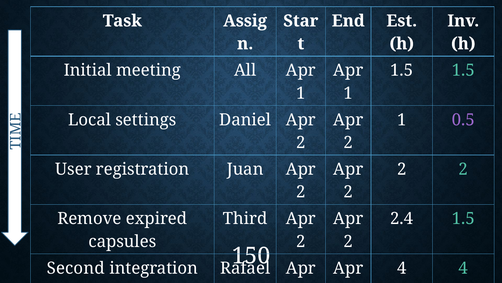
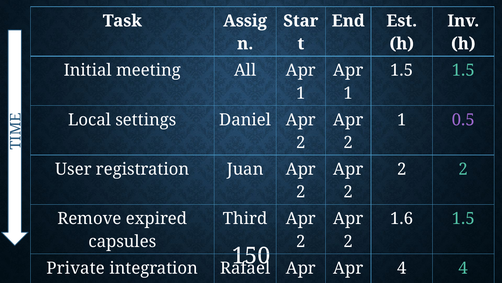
2.4: 2.4 -> 1.6 (402, 218)
Second: Second -> Private (76, 268)
